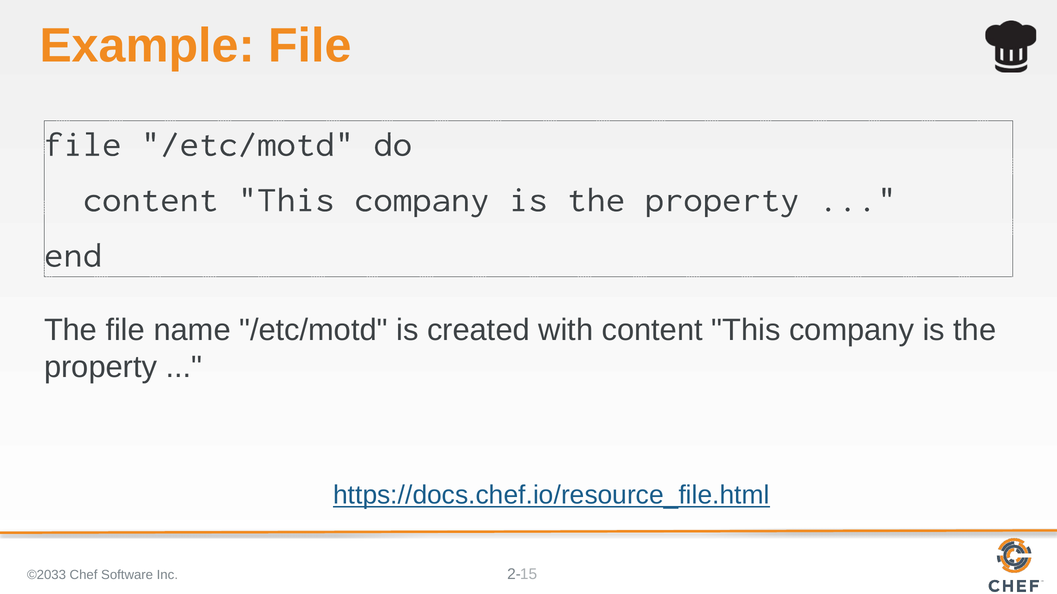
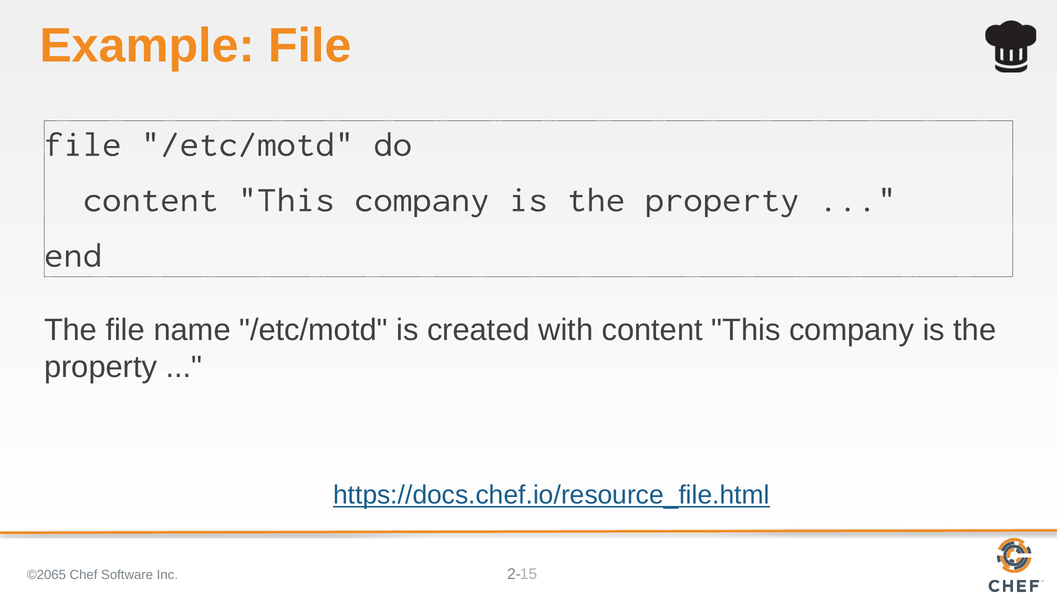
©2033: ©2033 -> ©2065 (47, 575)
